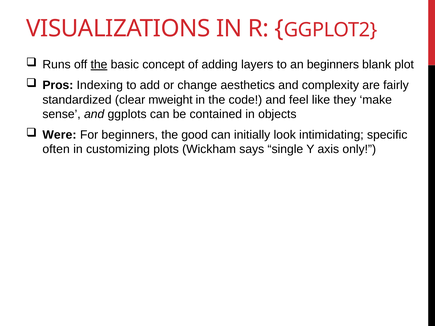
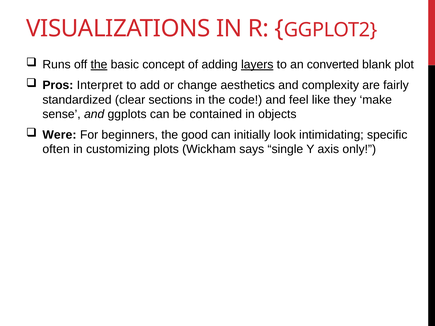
layers underline: none -> present (257, 65)
an beginners: beginners -> converted (333, 65)
Indexing: Indexing -> Interpret (100, 85)
mweight: mweight -> sections (170, 100)
